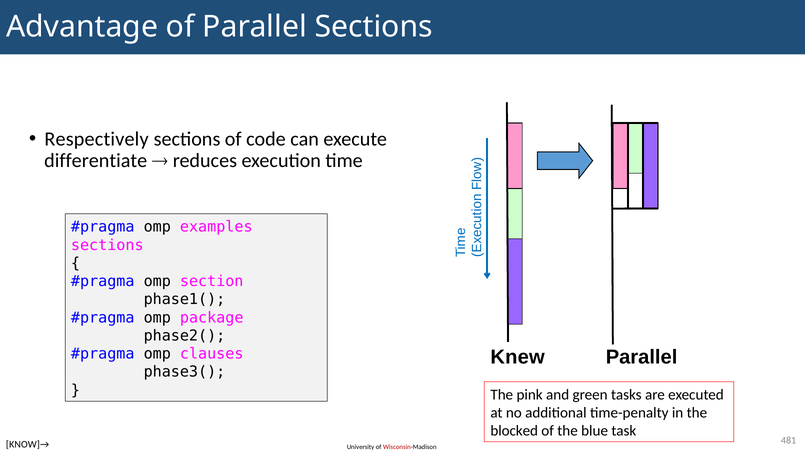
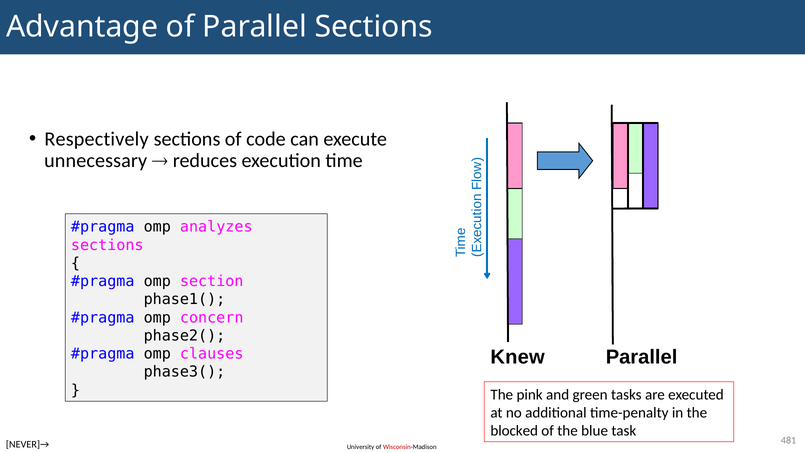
differentiate: differentiate -> unnecessary (96, 161)
examples: examples -> analyzes (216, 227)
package: package -> concern (212, 317)
KNOW]→: KNOW]→ -> NEVER]→ (28, 444)
